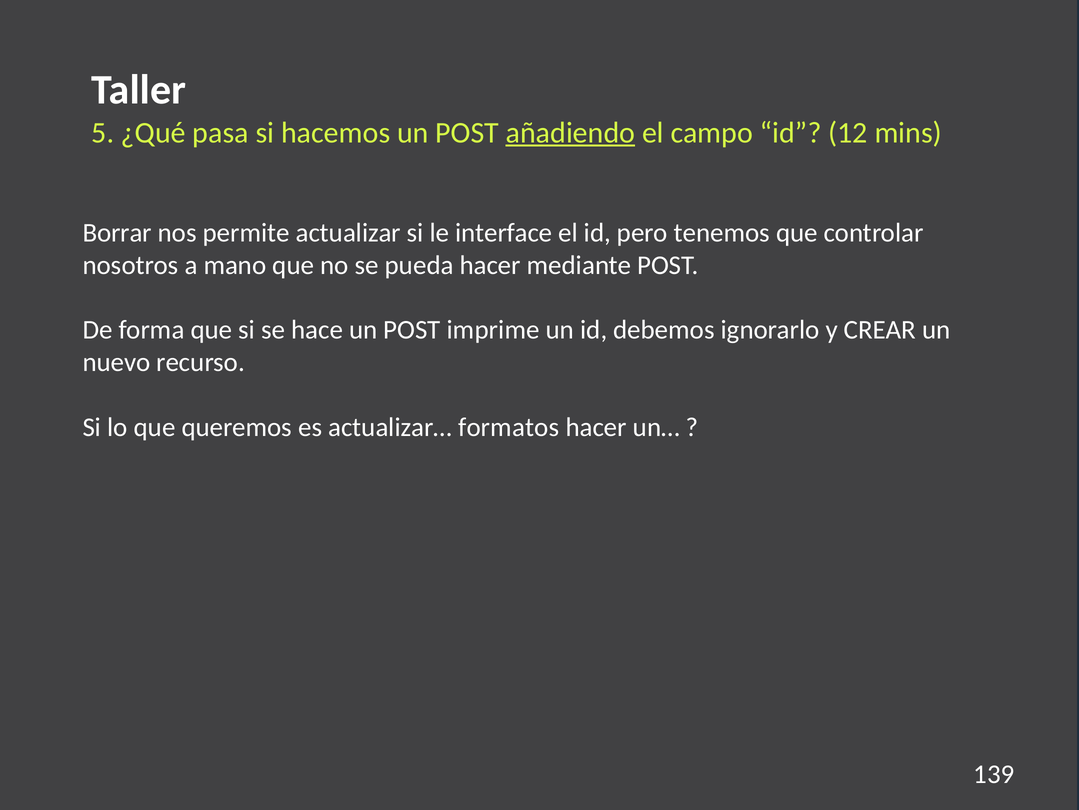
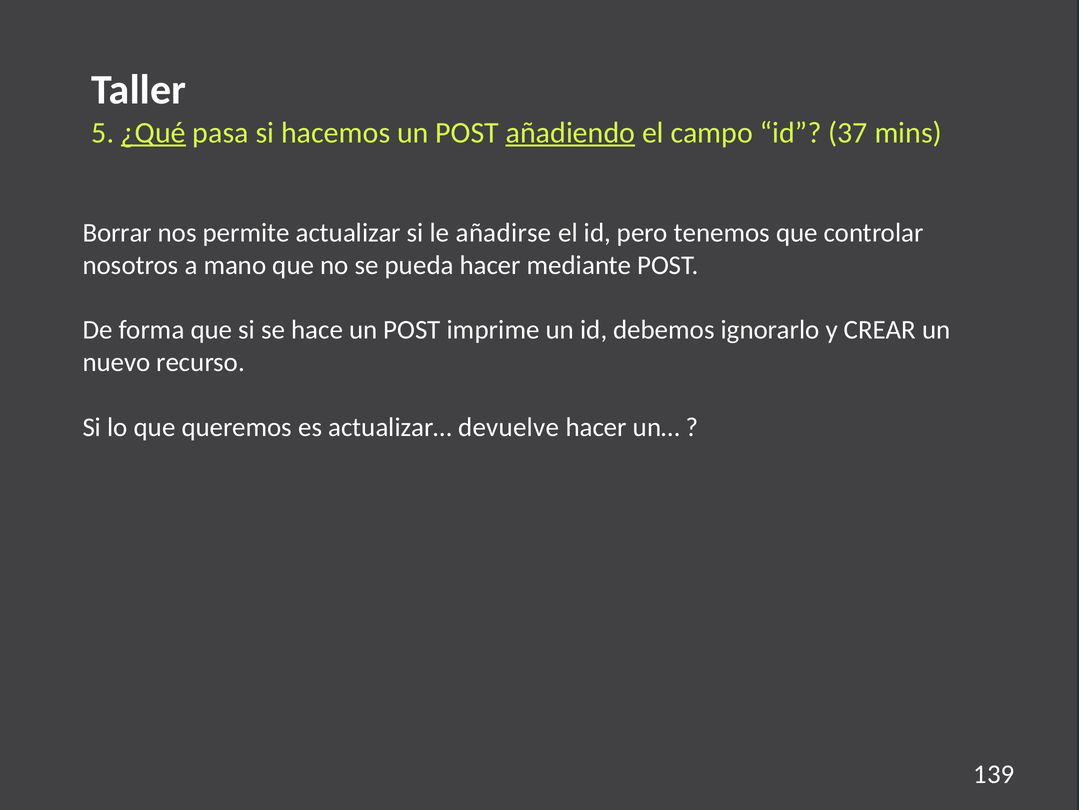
¿Qué underline: none -> present (153, 133)
12: 12 -> 37 (848, 133)
interface: interface -> añadirse (504, 233)
formatos: formatos -> devuelve (509, 427)
